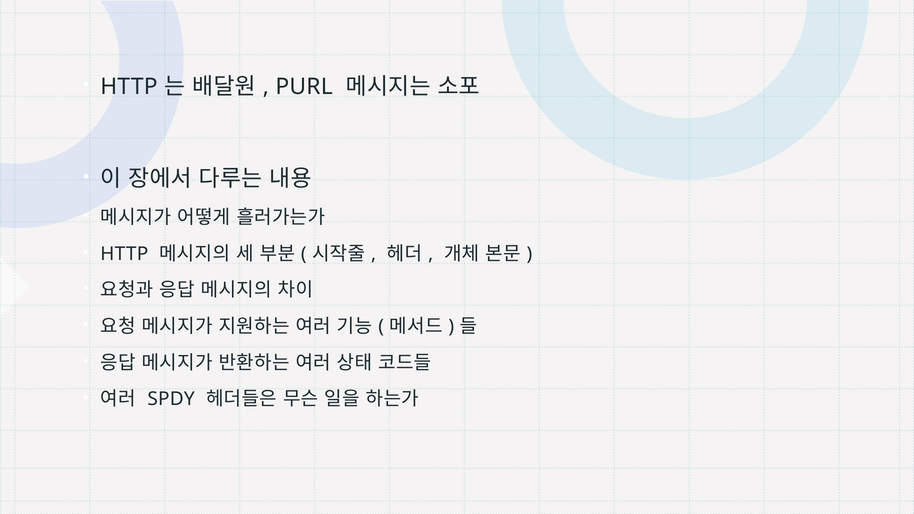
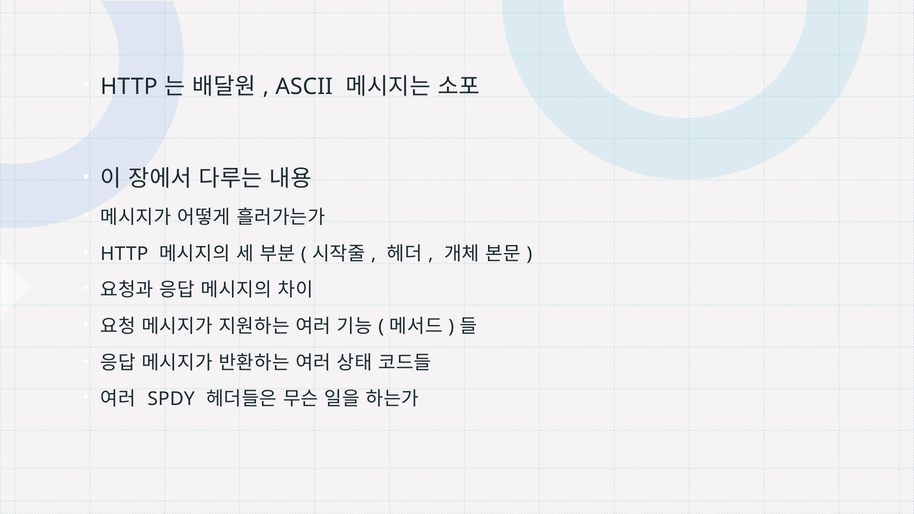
PURL: PURL -> ASCII (304, 86)
